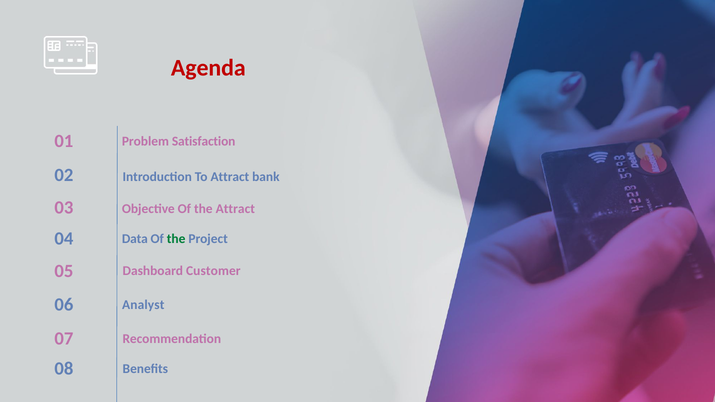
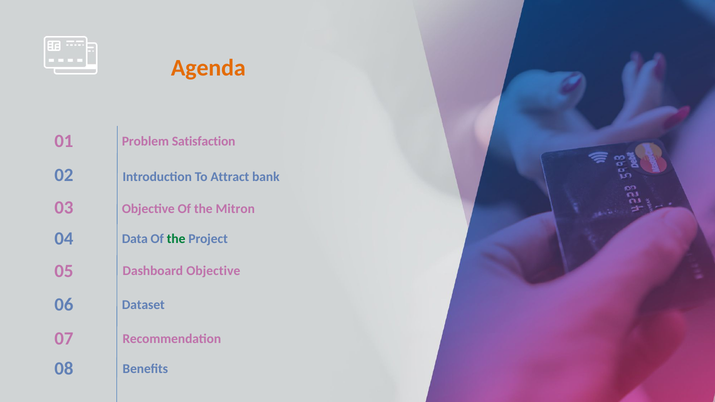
Agenda colour: red -> orange (208, 68)
the Attract: Attract -> Mitron (235, 209)
Dashboard Customer: Customer -> Objective (213, 271)
Analyst: Analyst -> Dataset (143, 305)
